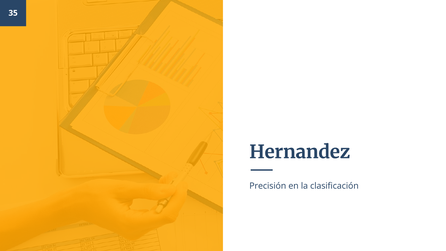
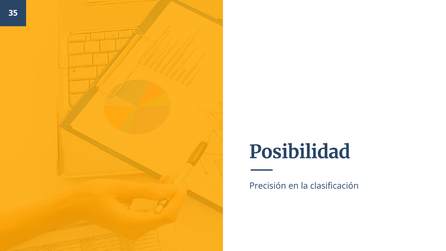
Hernandez: Hernandez -> Posibilidad (300, 152)
